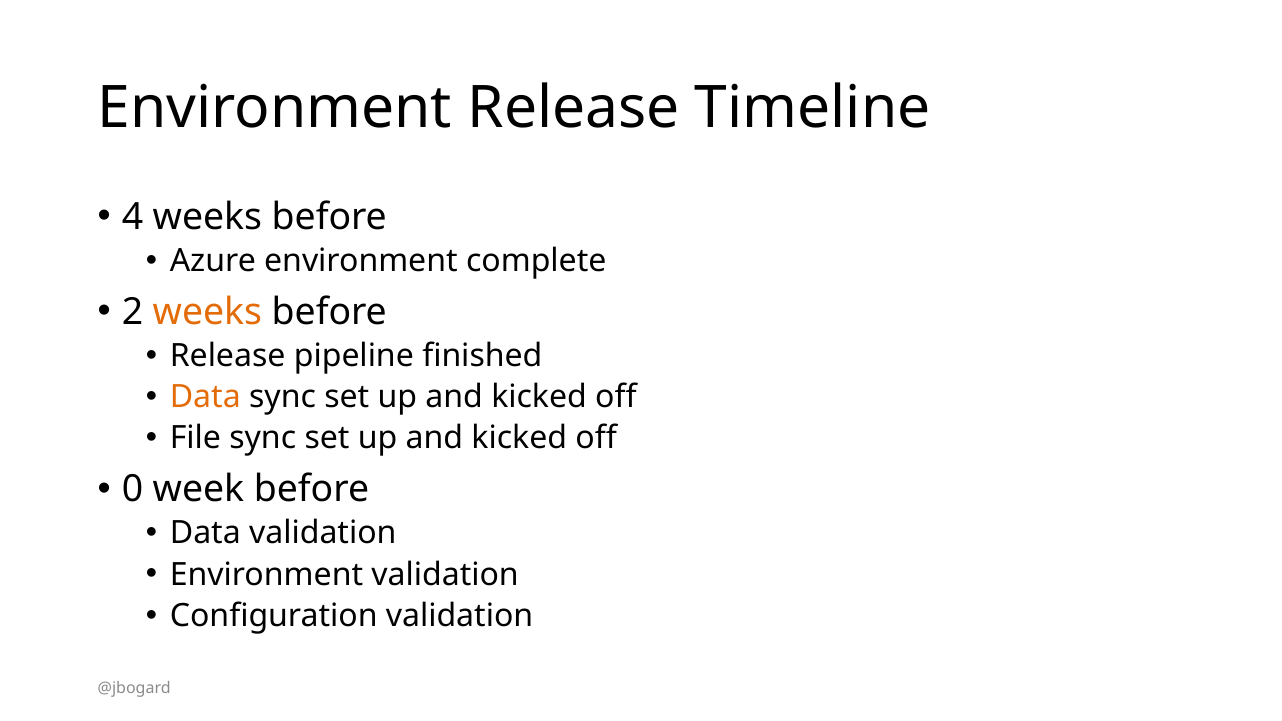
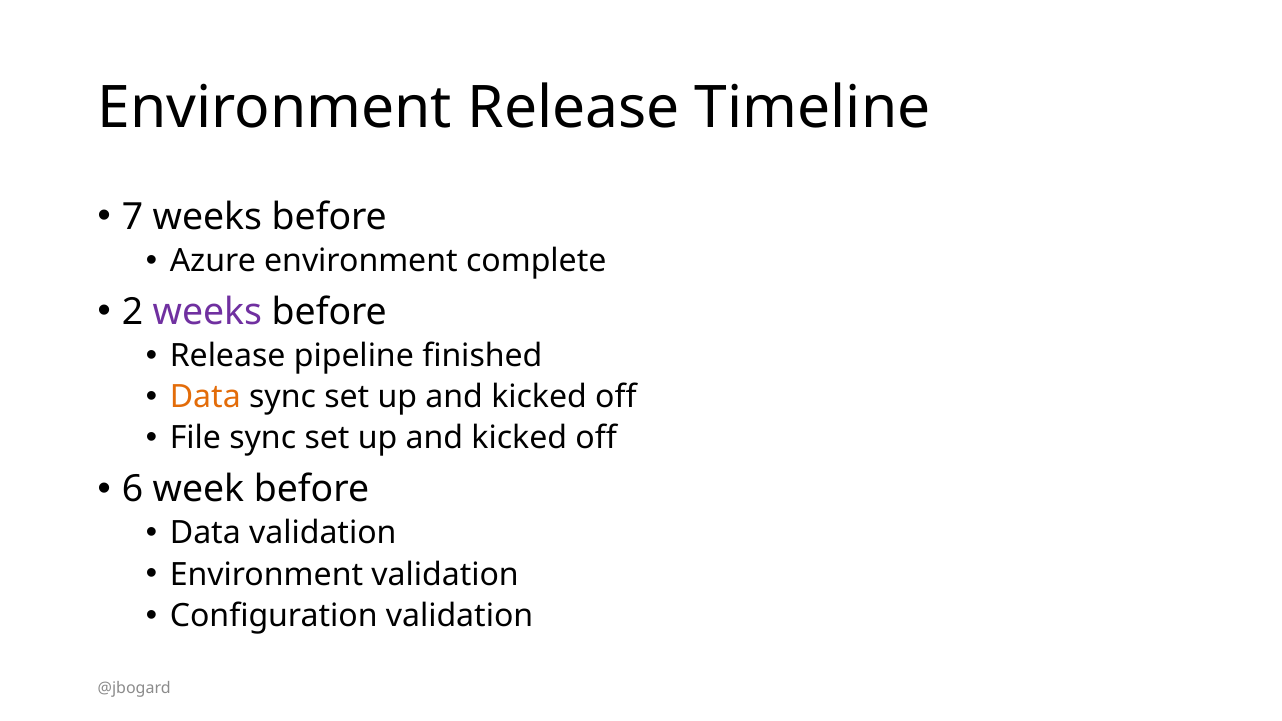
4: 4 -> 7 (132, 217)
weeks colour: orange -> purple (207, 312)
0: 0 -> 6 (132, 489)
